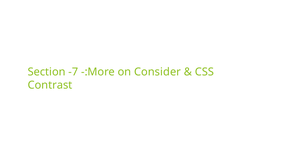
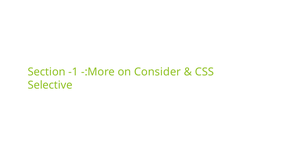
-7: -7 -> -1 (73, 72)
Contrast: Contrast -> Selective (50, 85)
